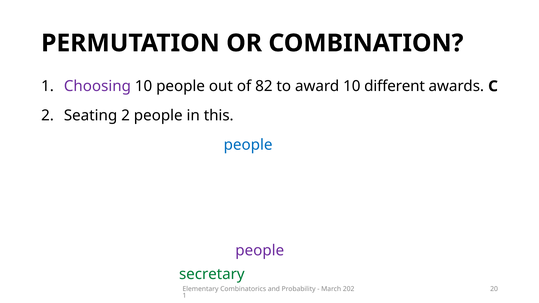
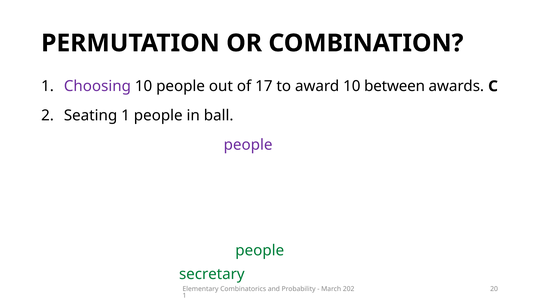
82: 82 -> 17 (264, 86)
different: different -> between (395, 86)
Seating 2: 2 -> 1 (126, 116)
this: this -> ball (219, 116)
people colour: blue -> purple (248, 145)
people colour: purple -> green (260, 251)
